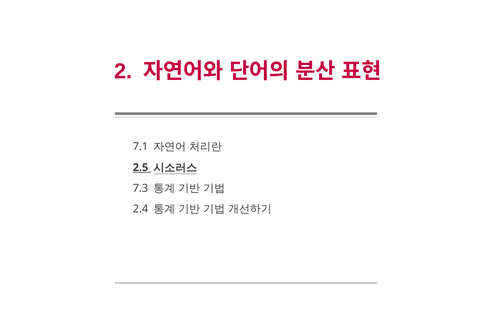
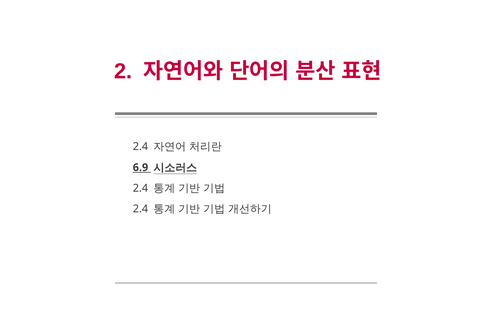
7.1: 7.1 -> 2.4 (140, 147)
2.5: 2.5 -> 6.9 (140, 167)
7.3: 7.3 -> 2.4 (140, 188)
